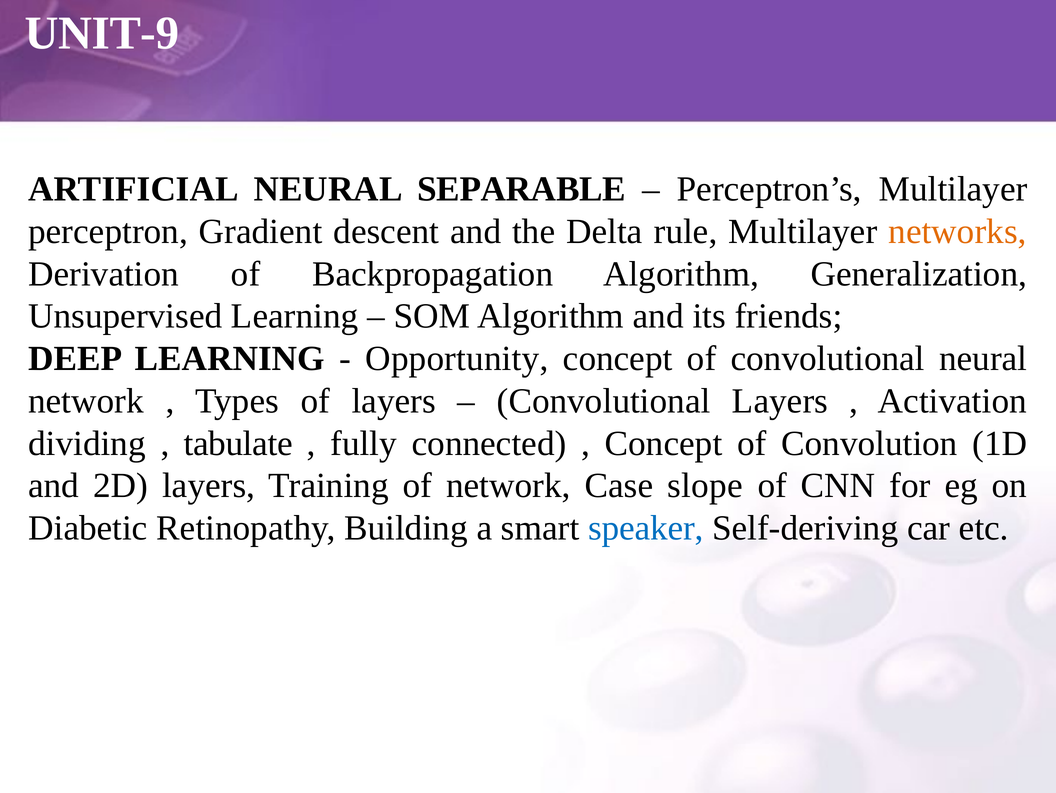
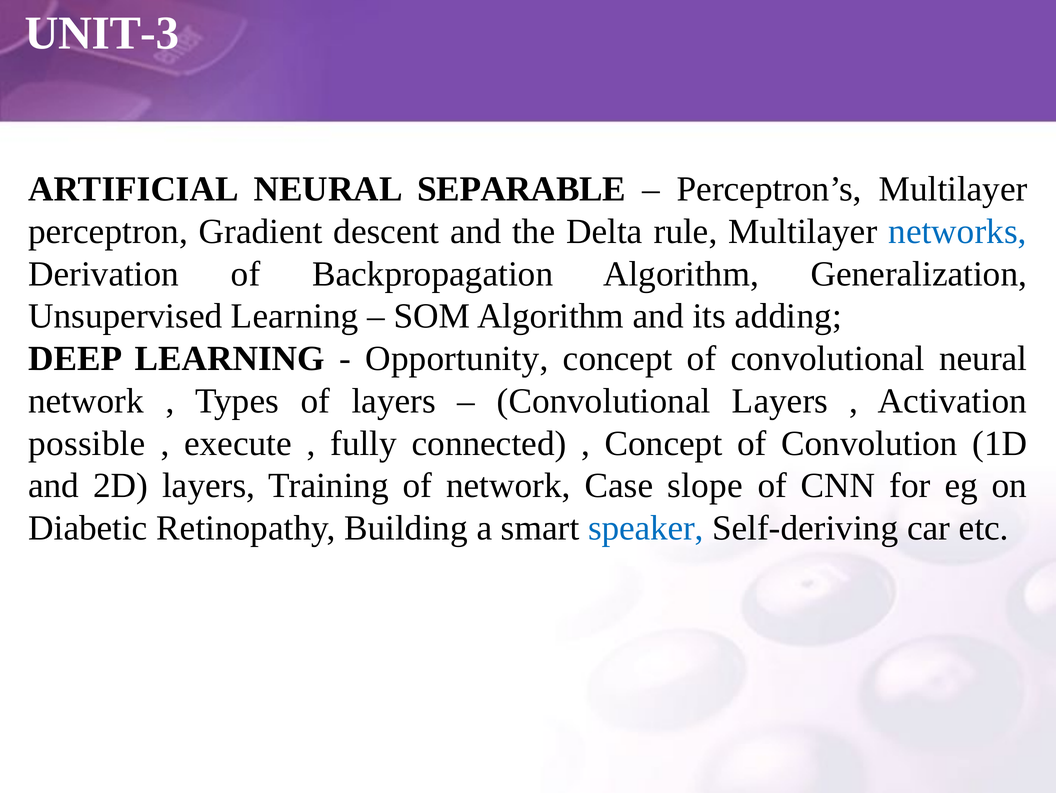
UNIT-9: UNIT-9 -> UNIT-3 (102, 33)
networks colour: orange -> blue (957, 231)
friends: friends -> adding (788, 316)
dividing: dividing -> possible (87, 443)
tabulate: tabulate -> execute (238, 443)
